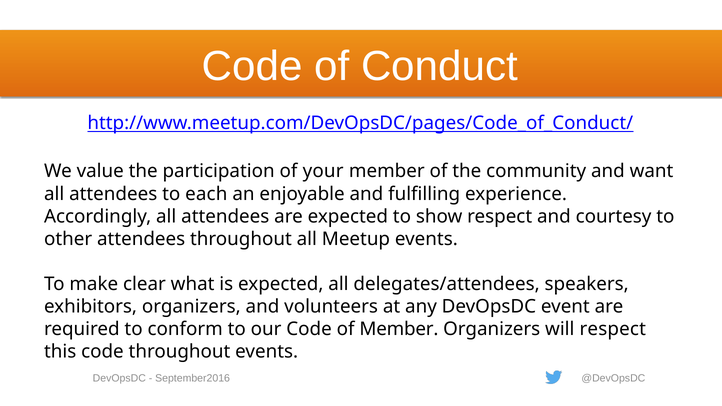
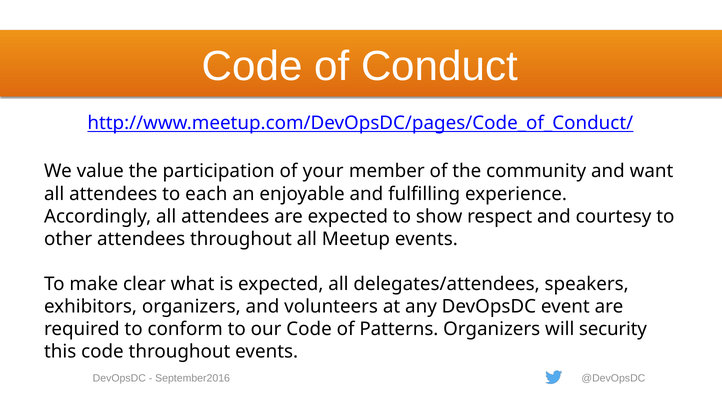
of Member: Member -> Patterns (399, 329)
will respect: respect -> security (613, 329)
